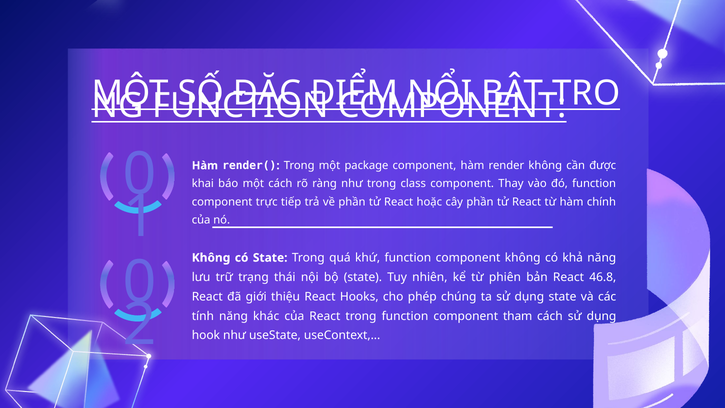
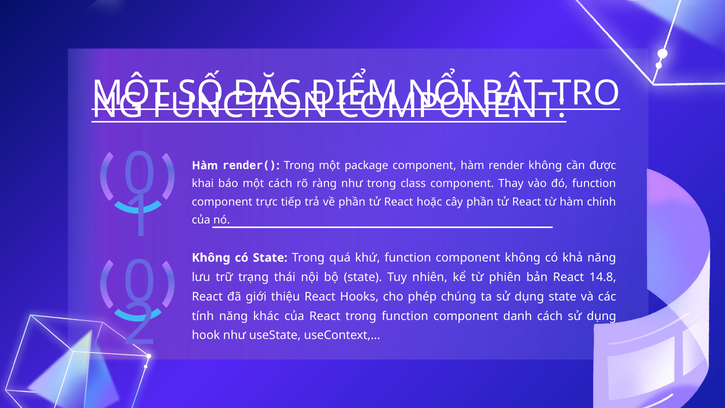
46.8: 46.8 -> 14.8 (603, 277)
tham: tham -> danh (518, 316)
